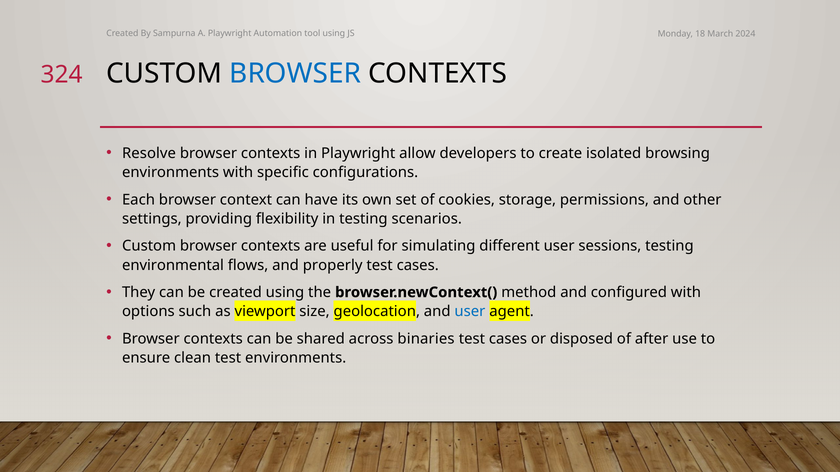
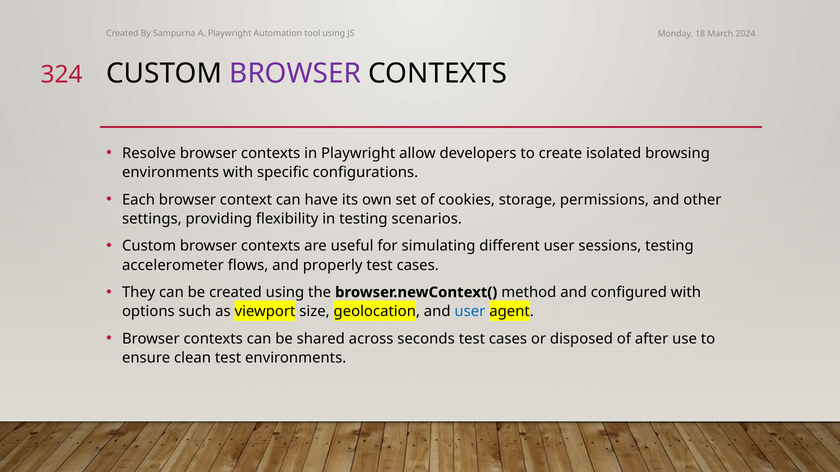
BROWSER colour: blue -> purple (295, 74)
environmental: environmental -> accelerometer (173, 265)
binaries: binaries -> seconds (426, 339)
